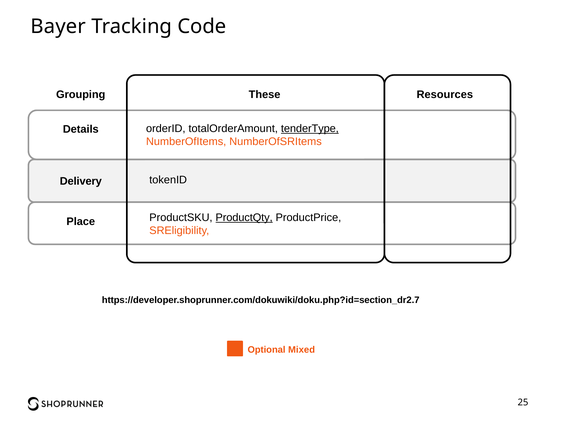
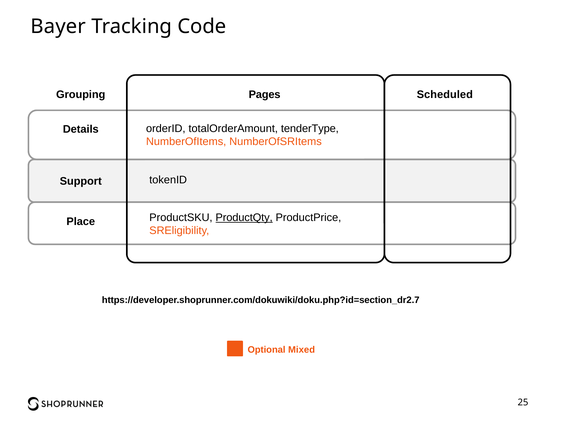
These: These -> Pages (265, 94)
Resources: Resources -> Scheduled (445, 94)
tenderType underline: present -> none (310, 128)
Delivery: Delivery -> Support (81, 181)
